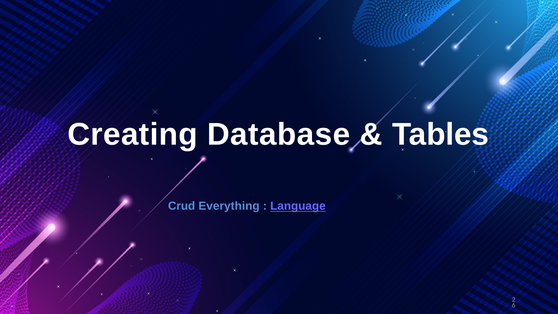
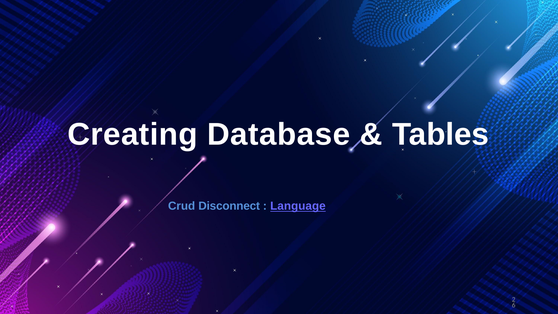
Everything: Everything -> Disconnect (229, 206)
